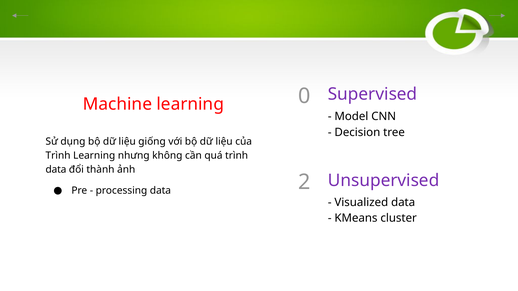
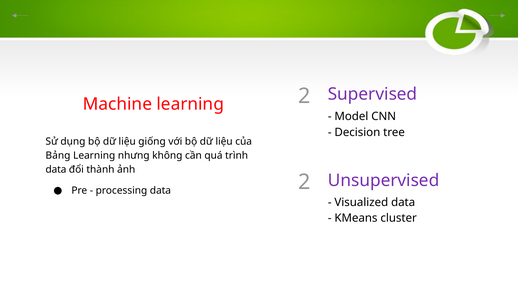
learning 0: 0 -> 2 (304, 96)
Trình: Trình -> Bảng (58, 156)
